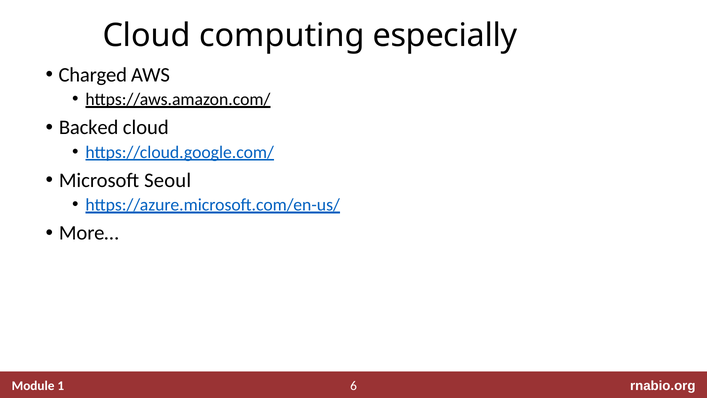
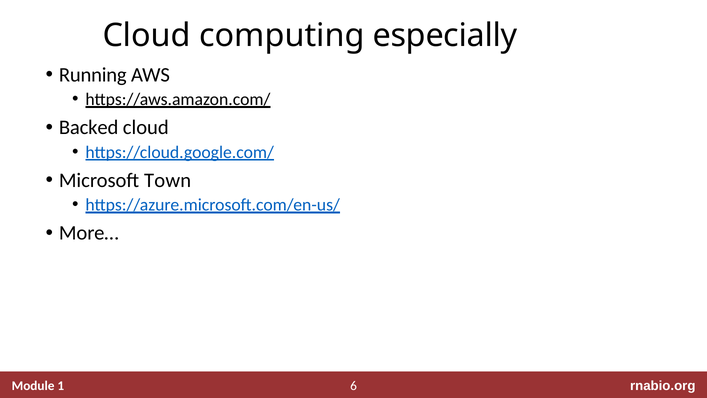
Charged: Charged -> Running (93, 75)
Seoul: Seoul -> Town (168, 180)
